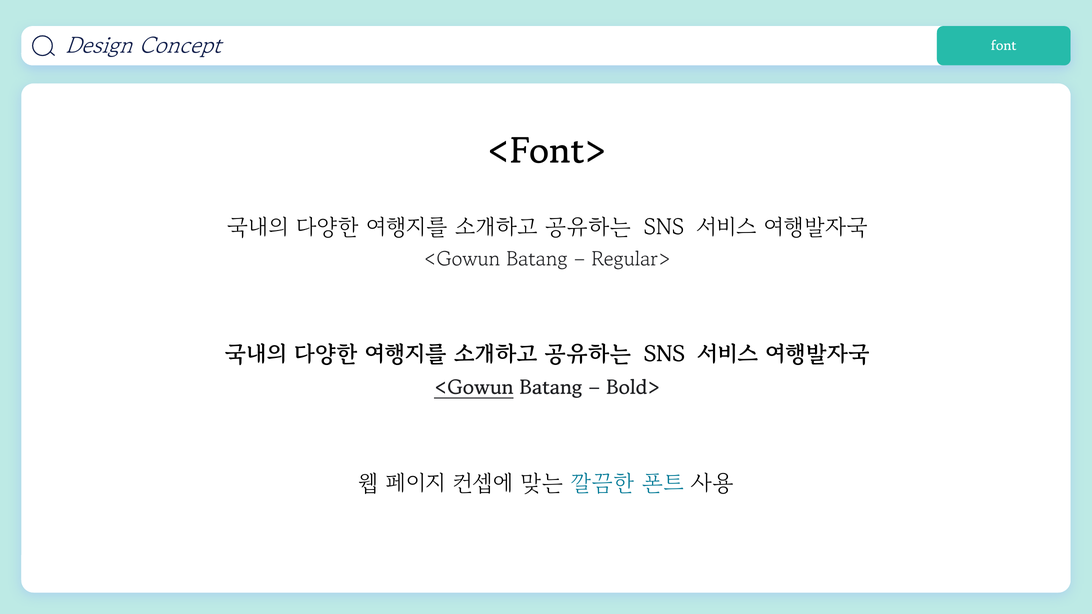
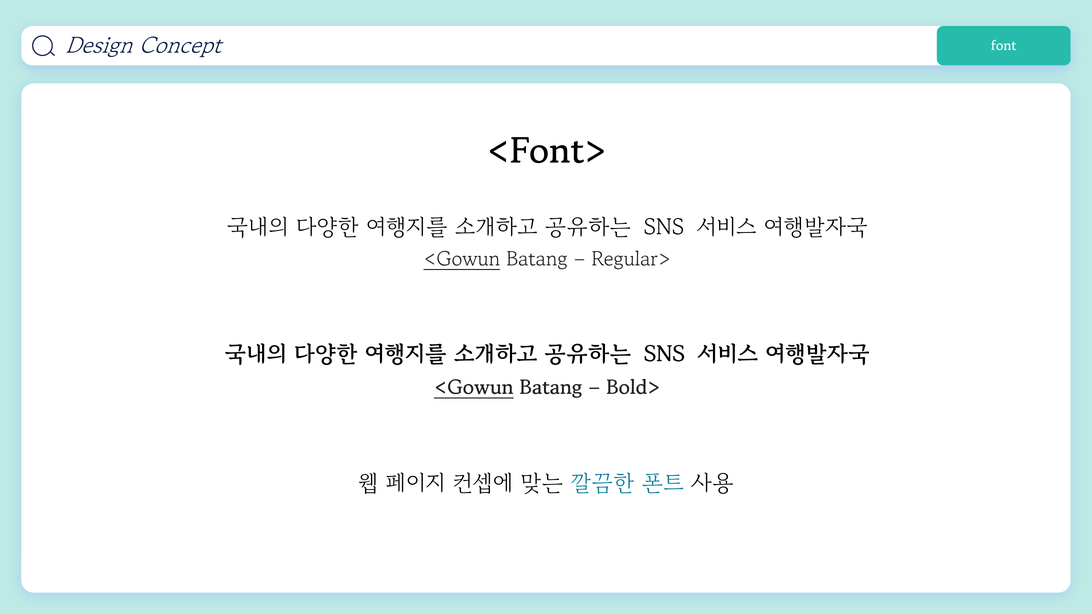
<Gowun underline: none -> present (462, 261)
